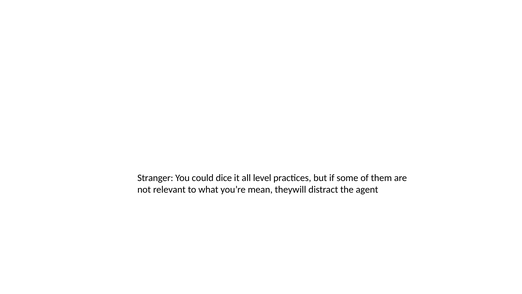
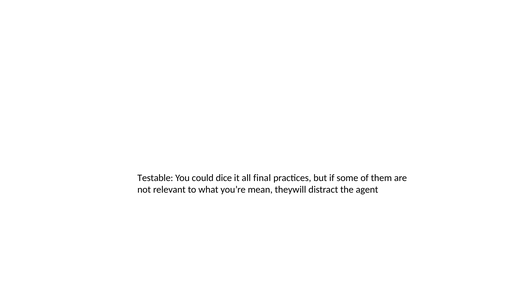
Stranger: Stranger -> Testable (155, 178)
level: level -> final (262, 178)
